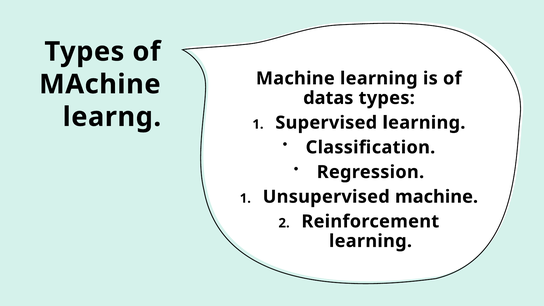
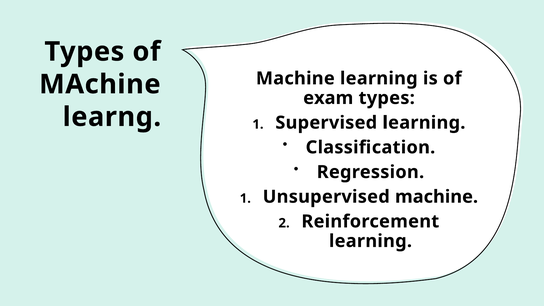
datas: datas -> exam (328, 98)
